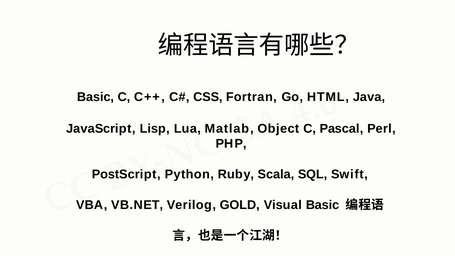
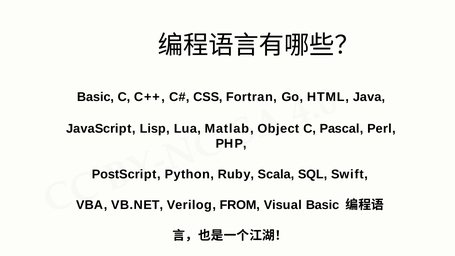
GOLD: GOLD -> FROM (240, 205)
